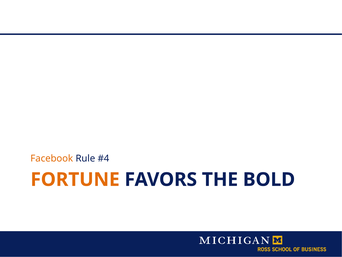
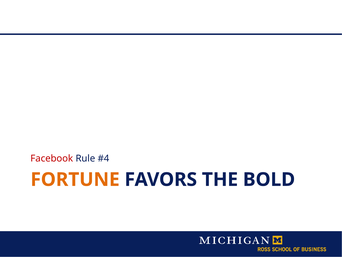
Facebook colour: orange -> red (52, 158)
